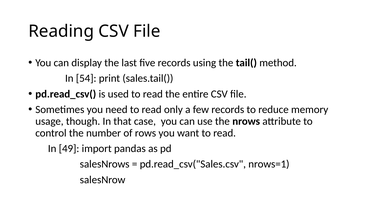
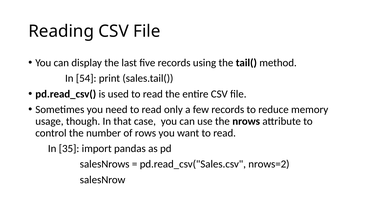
49: 49 -> 35 (69, 149)
nrows=1: nrows=1 -> nrows=2 (269, 164)
